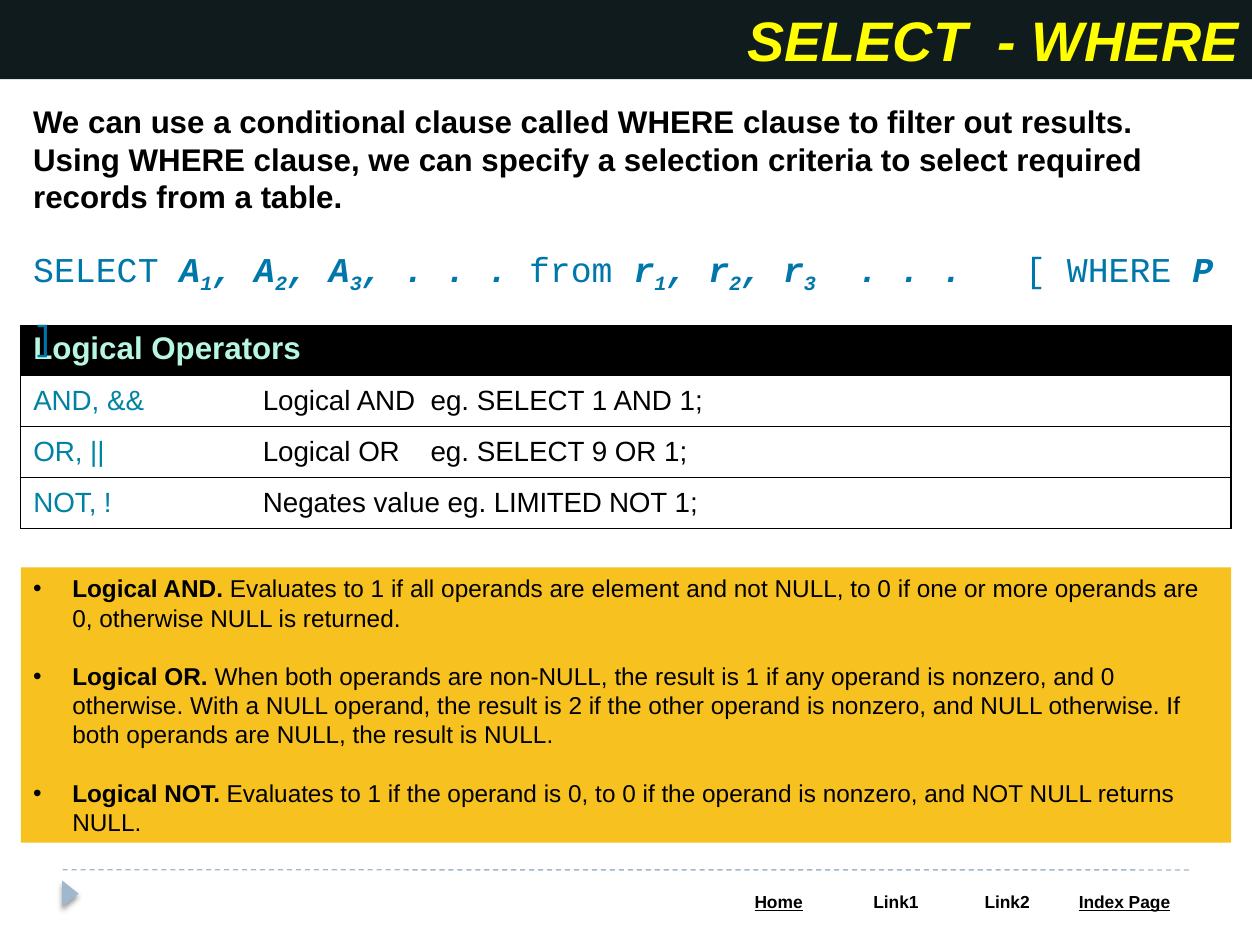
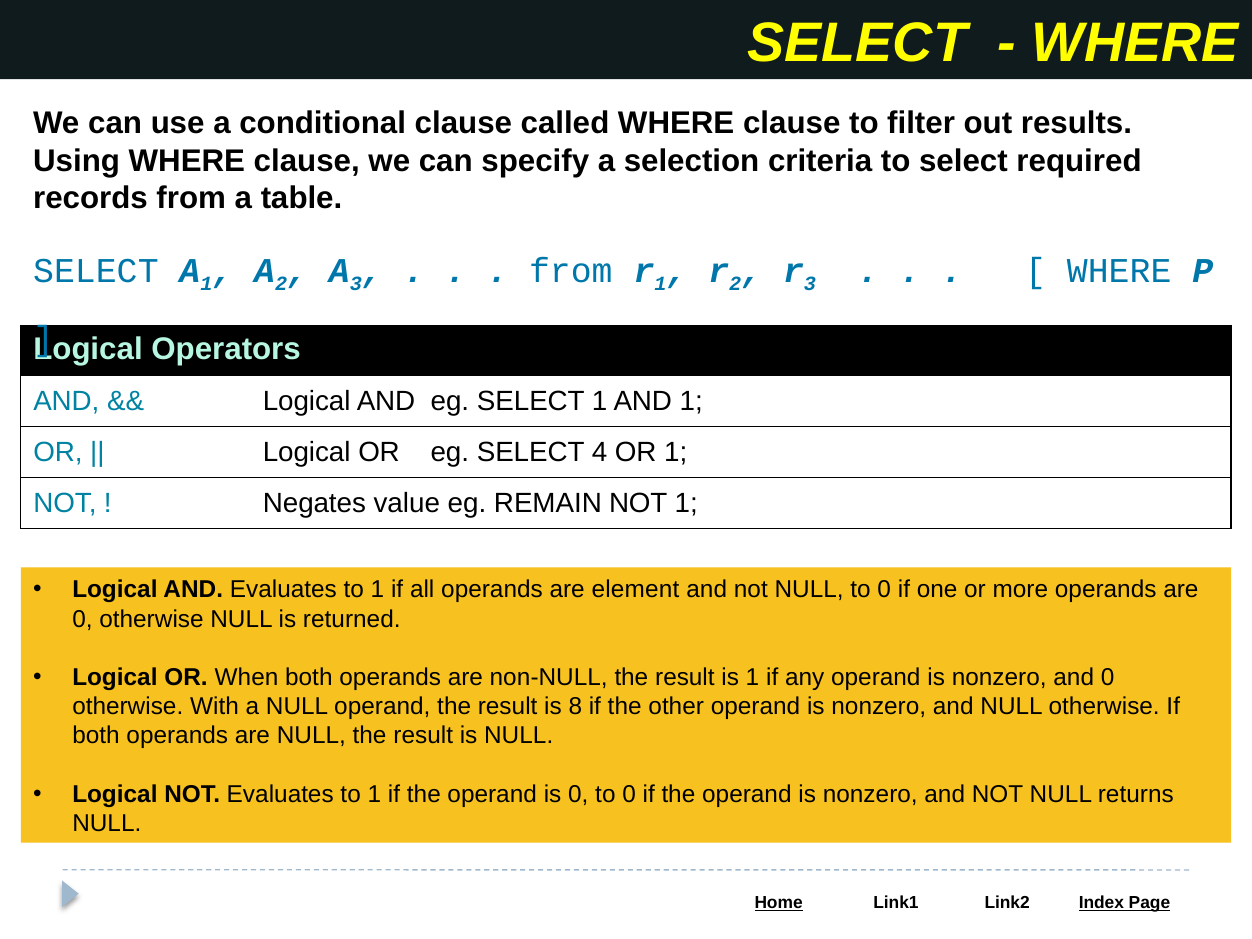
9: 9 -> 4 (600, 452)
LIMITED: LIMITED -> REMAIN (548, 503)
is 2: 2 -> 8 (575, 707)
